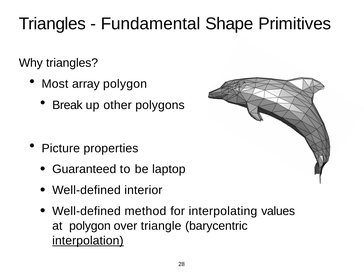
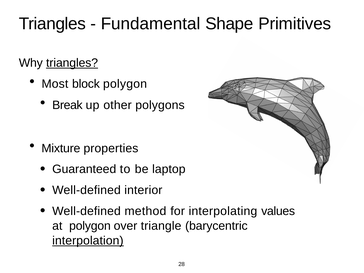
triangles underline: none -> present (72, 63)
array: array -> block (86, 84)
Picture: Picture -> Mixture (61, 148)
